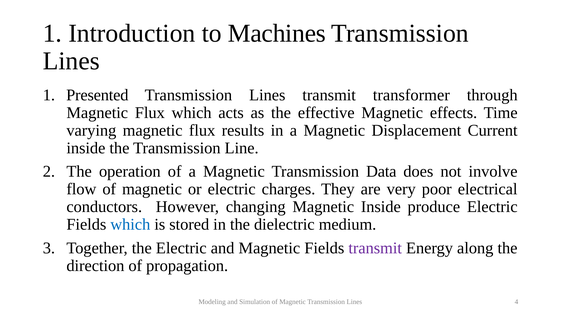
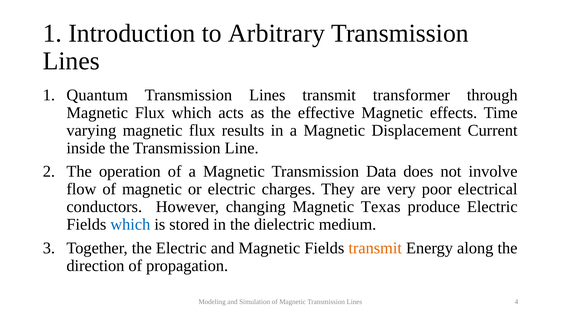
Machines: Machines -> Arbitrary (277, 33)
Presented: Presented -> Quantum (97, 95)
Magnetic Inside: Inside -> Texas (381, 207)
transmit colour: purple -> orange (375, 248)
